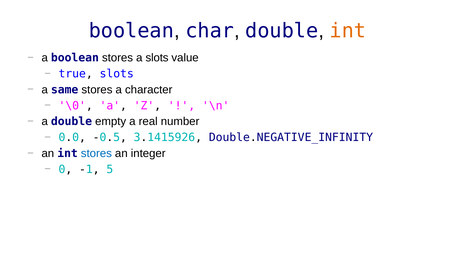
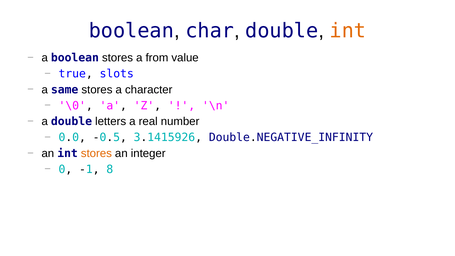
a slots: slots -> from (157, 58)
empty: empty -> letters (111, 122)
stores colour: blue -> orange (96, 153)
5: 5 -> 8 (110, 169)
